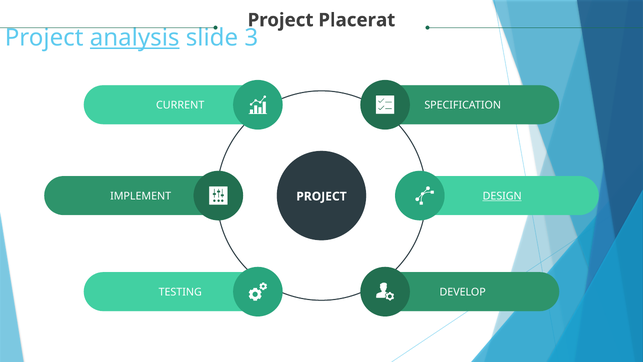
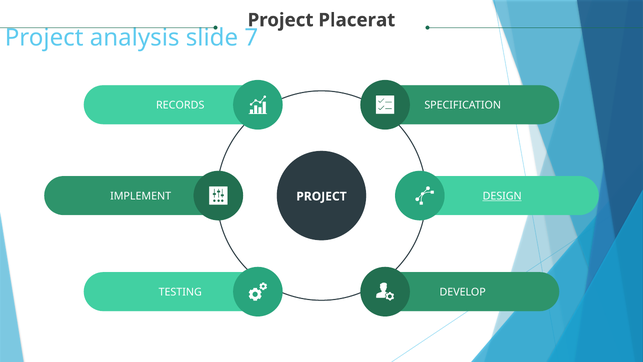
analysis underline: present -> none (135, 38)
3: 3 -> 7 (251, 38)
CURRENT: CURRENT -> RECORDS (180, 105)
